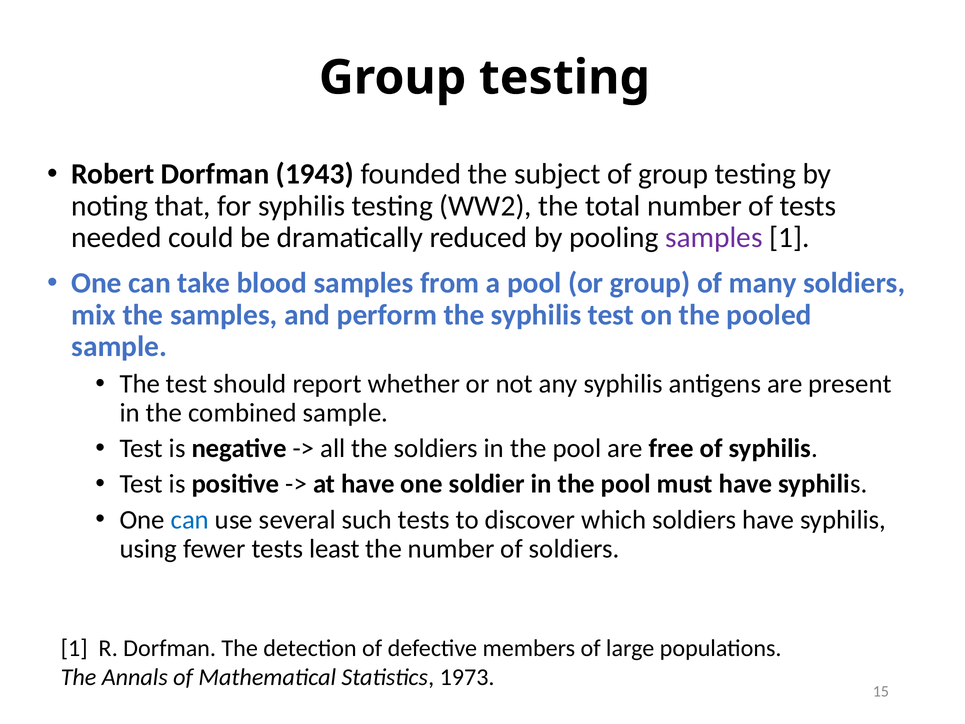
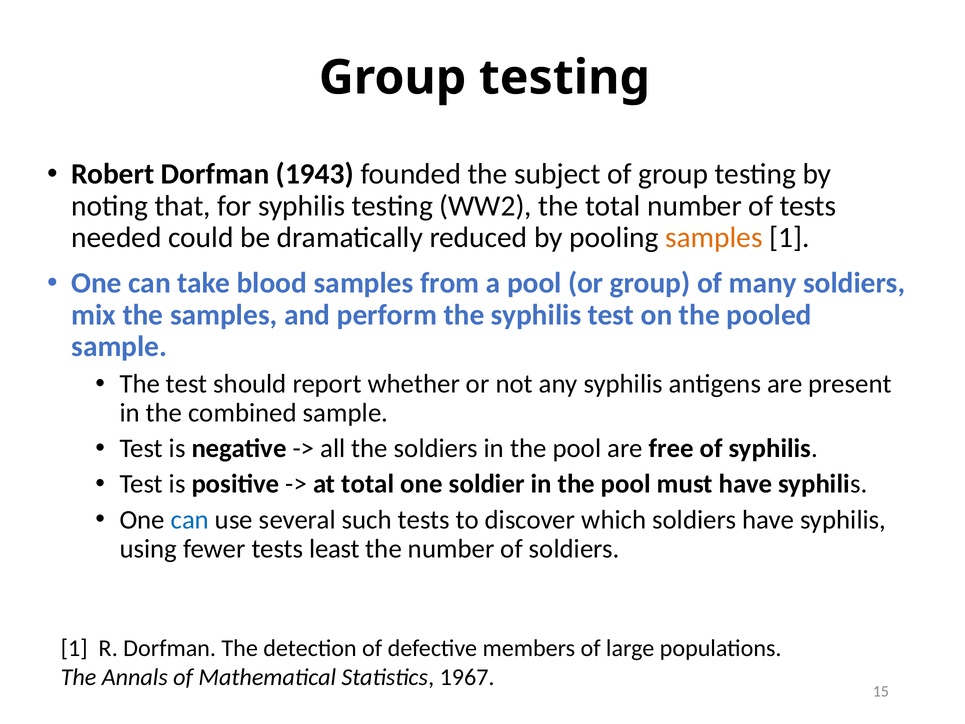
samples colour: purple -> orange (714, 238)
at have: have -> total (368, 484)
1973: 1973 -> 1967 (467, 677)
